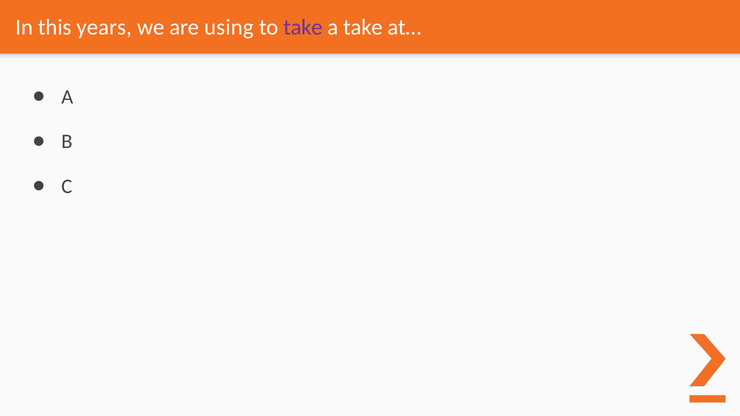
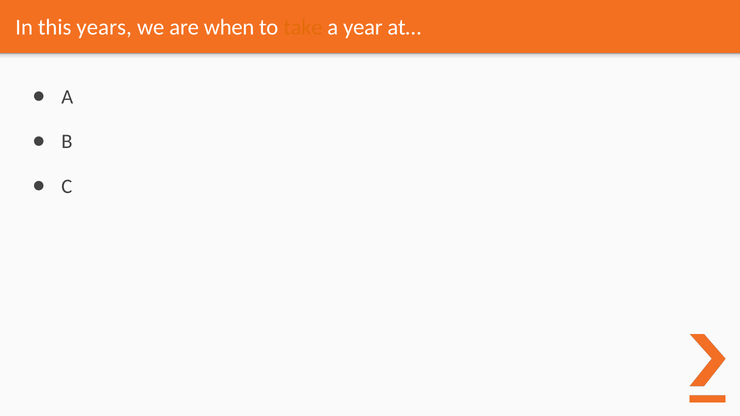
using: using -> when (229, 27)
take colour: purple -> orange (303, 27)
a take: take -> year (363, 27)
